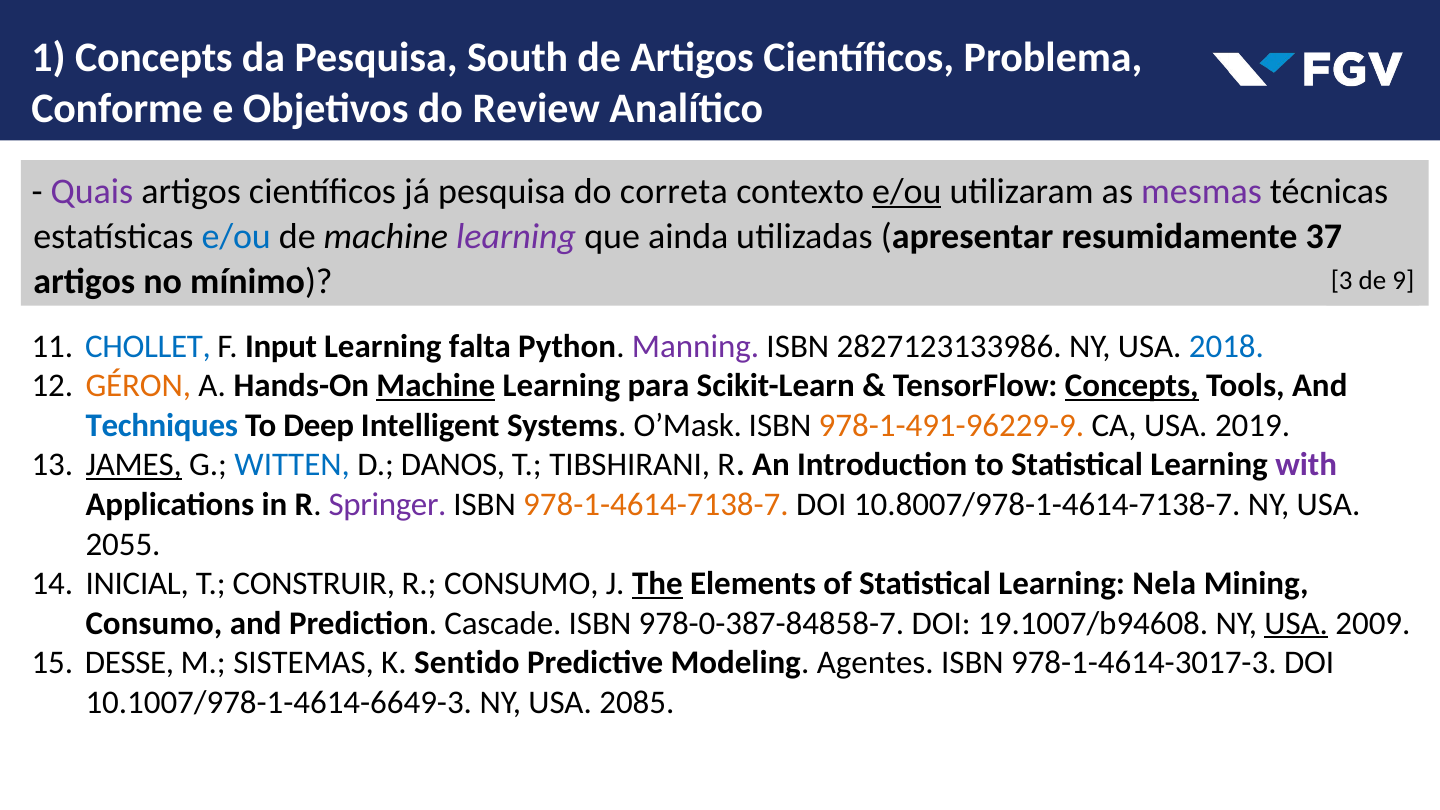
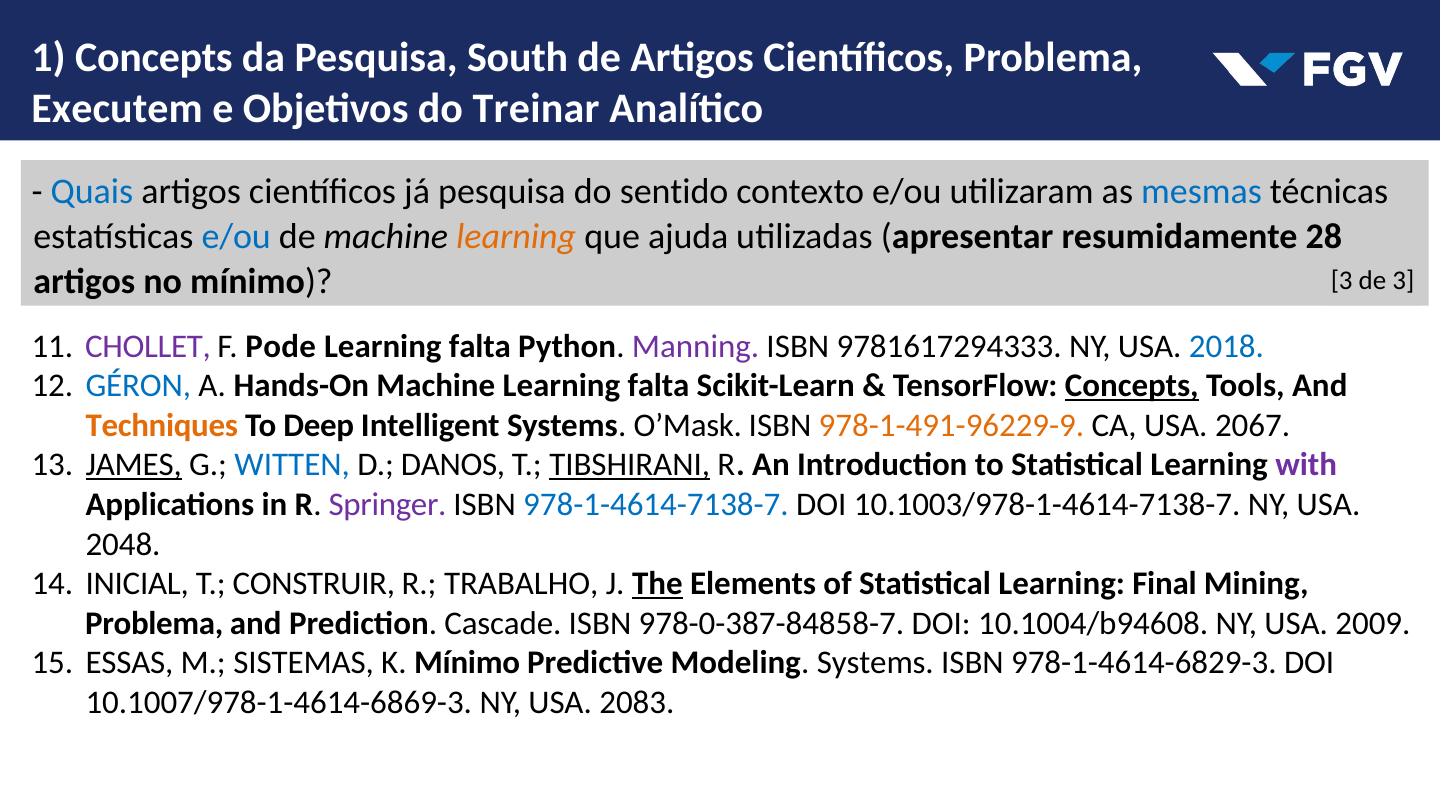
Conforme: Conforme -> Executem (117, 108)
Review: Review -> Treinar (536, 108)
Quais colour: purple -> blue (92, 191)
correta: correta -> sentido (674, 191)
e/ou underline: present -> none (907, 191)
mesmas colour: purple -> blue (1202, 191)
learning colour: purple -> orange (516, 236)
ainda: ainda -> ajuda (688, 236)
37: 37 -> 28 (1324, 236)
de 9: 9 -> 3 (1403, 281)
CHOLLET colour: blue -> purple (148, 346)
Input: Input -> Pode (281, 346)
2827123133986: 2827123133986 -> 9781617294333 (949, 346)
GÉRON colour: orange -> blue (138, 386)
Machine underline: present -> none (436, 386)
para: para -> falta (659, 386)
Techniques colour: blue -> orange (162, 425)
2019: 2019 -> 2067 (1253, 425)
TIBSHIRANI underline: none -> present (630, 465)
978-1-4614-7138-7 colour: orange -> blue (656, 505)
10.8007/978-1-4614-7138-7: 10.8007/978-1-4614-7138-7 -> 10.1003/978-1-4614-7138-7 (1047, 505)
2055: 2055 -> 2048 (123, 544)
R CONSUMO: CONSUMO -> TRABALHO (521, 584)
Nela: Nela -> Final (1165, 584)
Consumo: Consumo -> Problema (154, 623)
19.1007/b94608: 19.1007/b94608 -> 10.1004/b94608 (1093, 623)
USA underline: present -> none (1296, 623)
DESSE: DESSE -> ESSAS (129, 663)
K Sentido: Sentido -> Mínimo (467, 663)
Modeling Agentes: Agentes -> Systems (875, 663)
978-1-4614-3017-3: 978-1-4614-3017-3 -> 978-1-4614-6829-3 (1144, 663)
10.1007/978-1-4614-6649-3: 10.1007/978-1-4614-6649-3 -> 10.1007/978-1-4614-6869-3 (279, 702)
2085: 2085 -> 2083 (637, 702)
